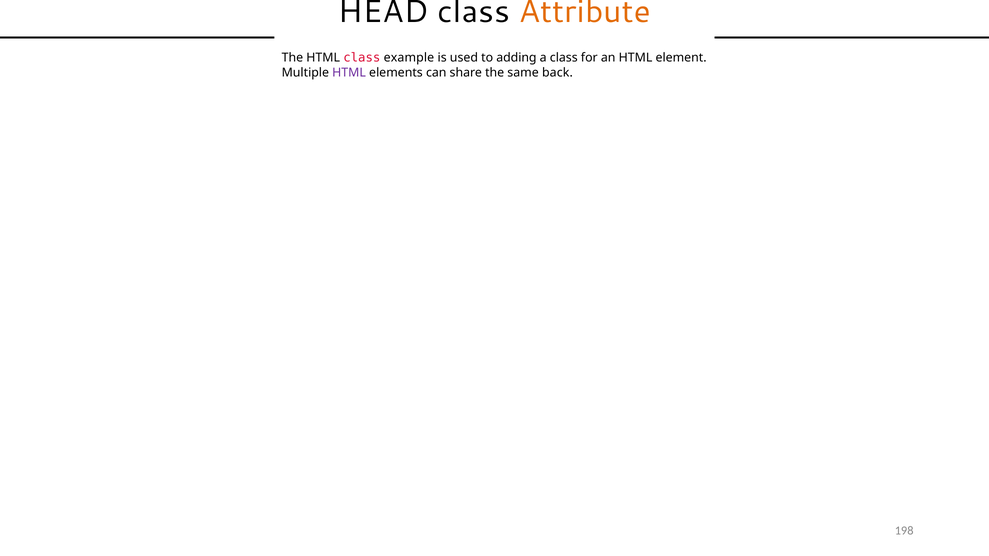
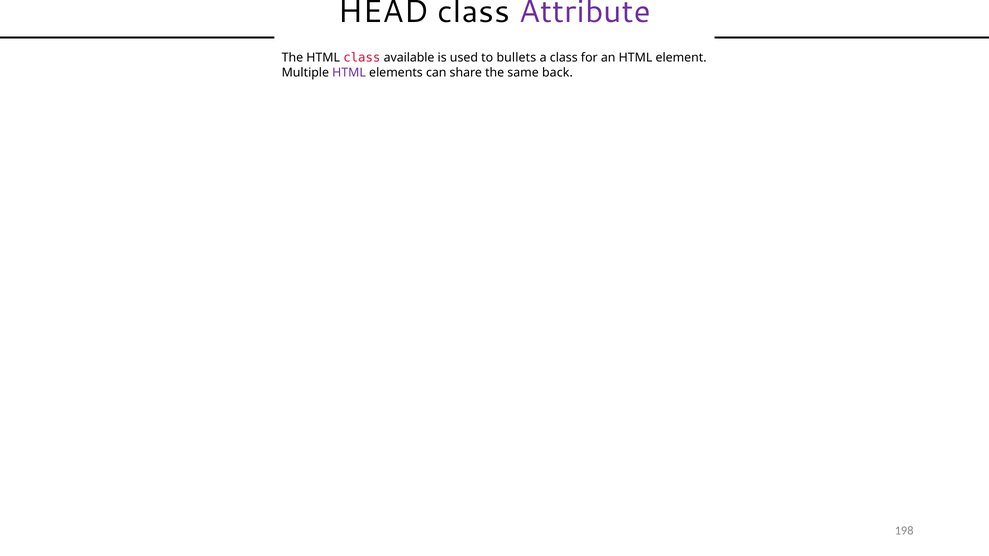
Attribute colour: orange -> purple (585, 12)
example: example -> available (409, 58)
adding: adding -> bullets (516, 58)
